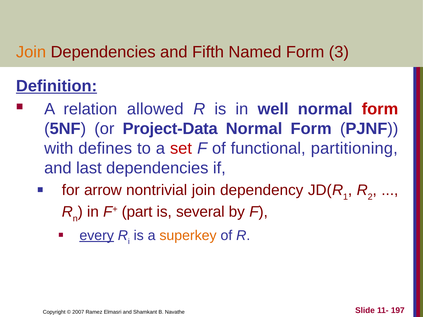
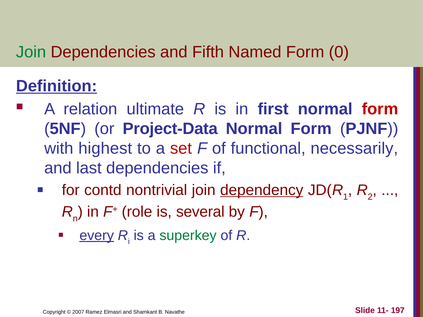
Join colour: orange -> green (31, 52)
3: 3 -> 0 (339, 52)
allowed: allowed -> ultimate (155, 109)
well: well -> first (273, 109)
defines: defines -> highest (105, 149)
partitioning: partitioning -> necessarily (354, 149)
arrow: arrow -> contd (103, 190)
dependency underline: none -> present (262, 190)
part: part -> role (137, 212)
superkey colour: orange -> green (188, 236)
